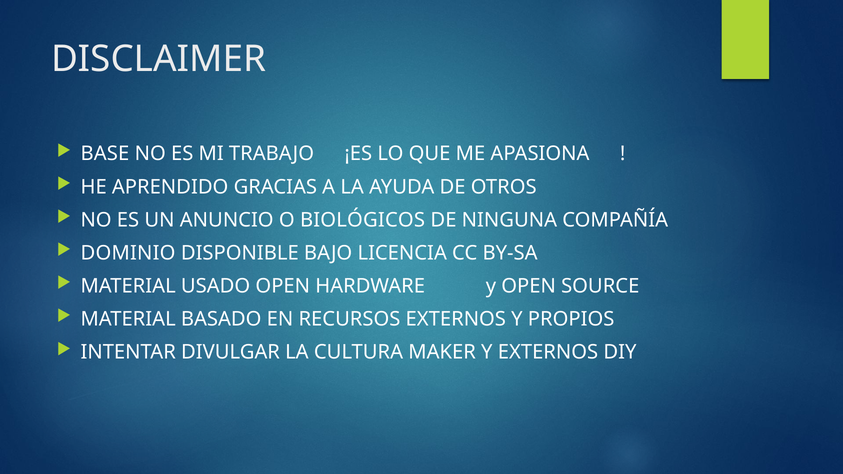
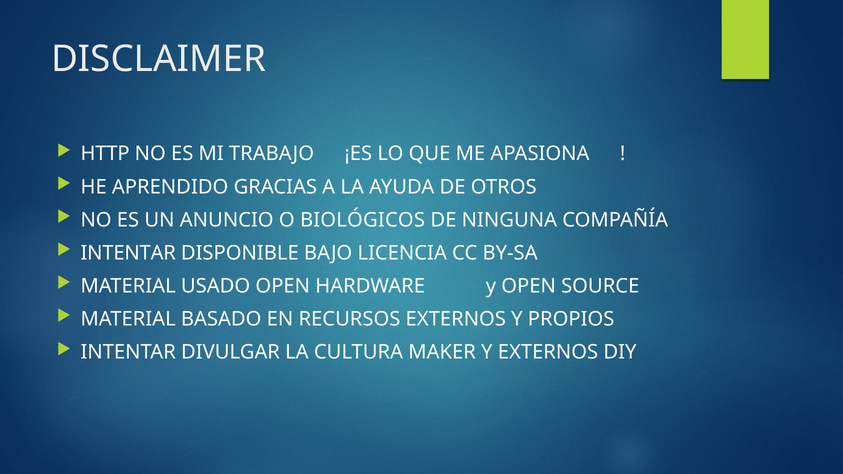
BASE: BASE -> HTTP (105, 154)
DOMINIO: DOMINIO -> INTENTAR (128, 253)
